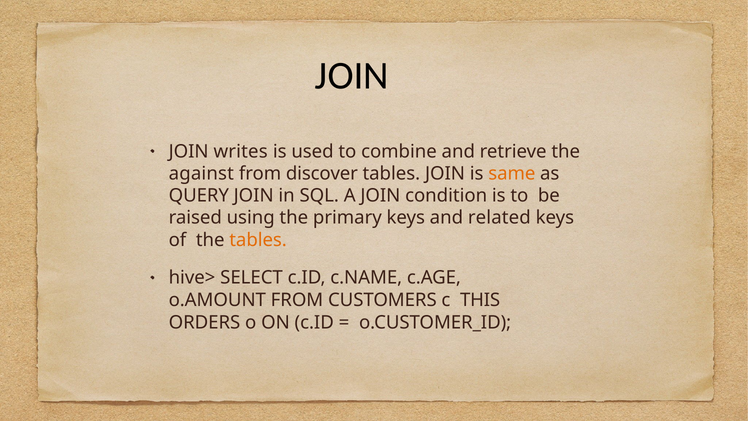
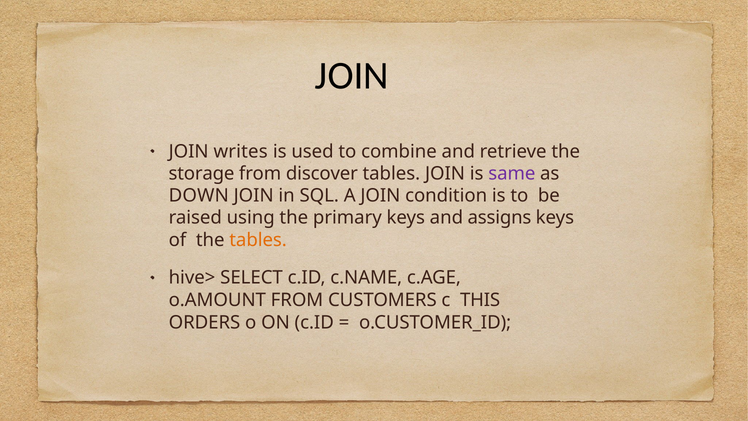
against: against -> storage (201, 173)
same colour: orange -> purple (512, 173)
QUERY: QUERY -> DOWN (199, 196)
related: related -> assigns (499, 218)
